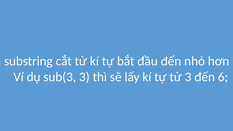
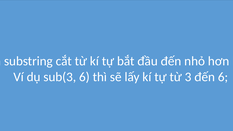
sub(3 3: 3 -> 6 (84, 77)
